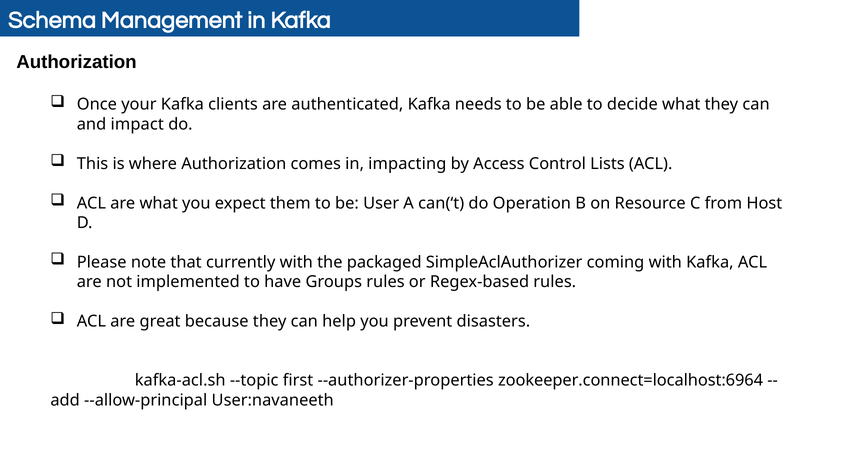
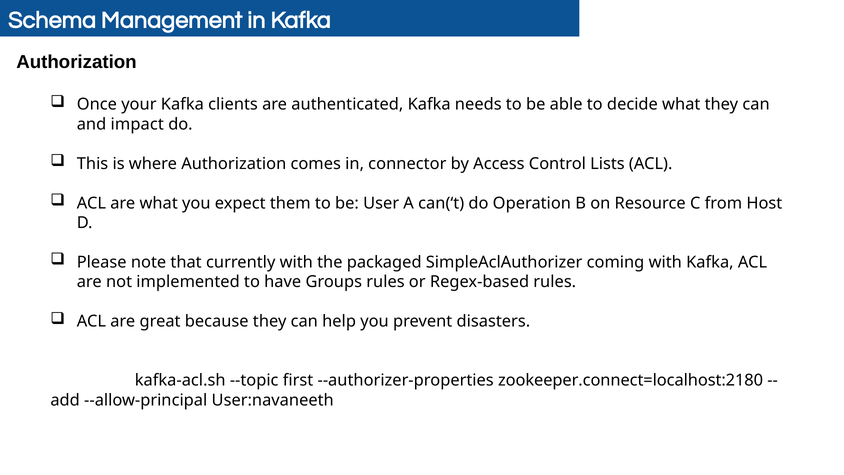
impacting: impacting -> connector (407, 164)
zookeeper.connect=localhost:6964: zookeeper.connect=localhost:6964 -> zookeeper.connect=localhost:2180 (631, 380)
